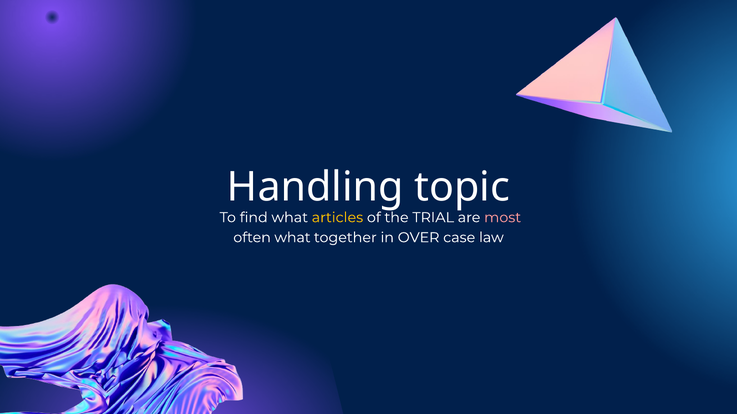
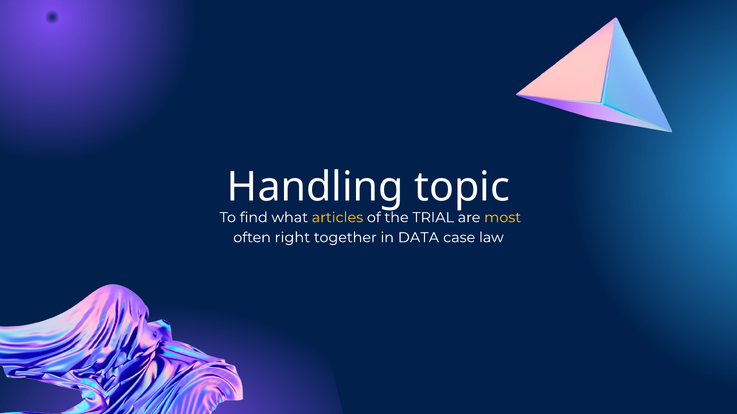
most colour: pink -> yellow (503, 218)
often what: what -> right (292, 238)
OVER: OVER -> DATA (418, 238)
